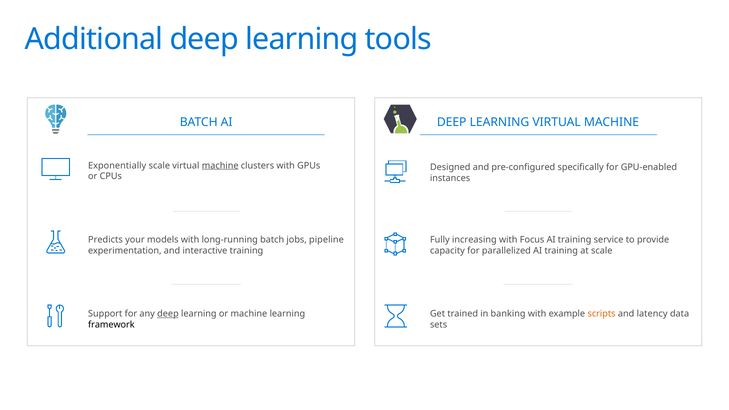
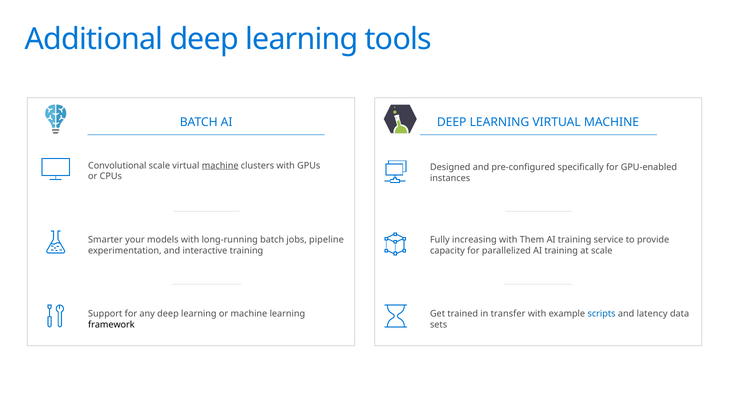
Exponentially: Exponentially -> Convolutional (117, 166)
Predicts: Predicts -> Smarter (105, 240)
Focus: Focus -> Them (532, 240)
deep underline: present -> none (168, 314)
banking: banking -> transfer (508, 314)
scripts colour: orange -> blue (602, 314)
